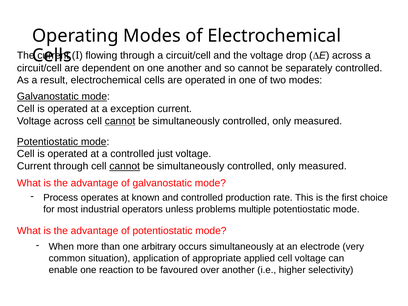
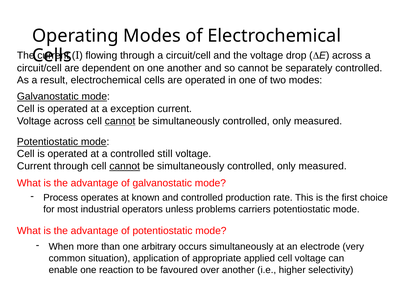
just: just -> still (165, 154)
multiple: multiple -> carriers (254, 209)
